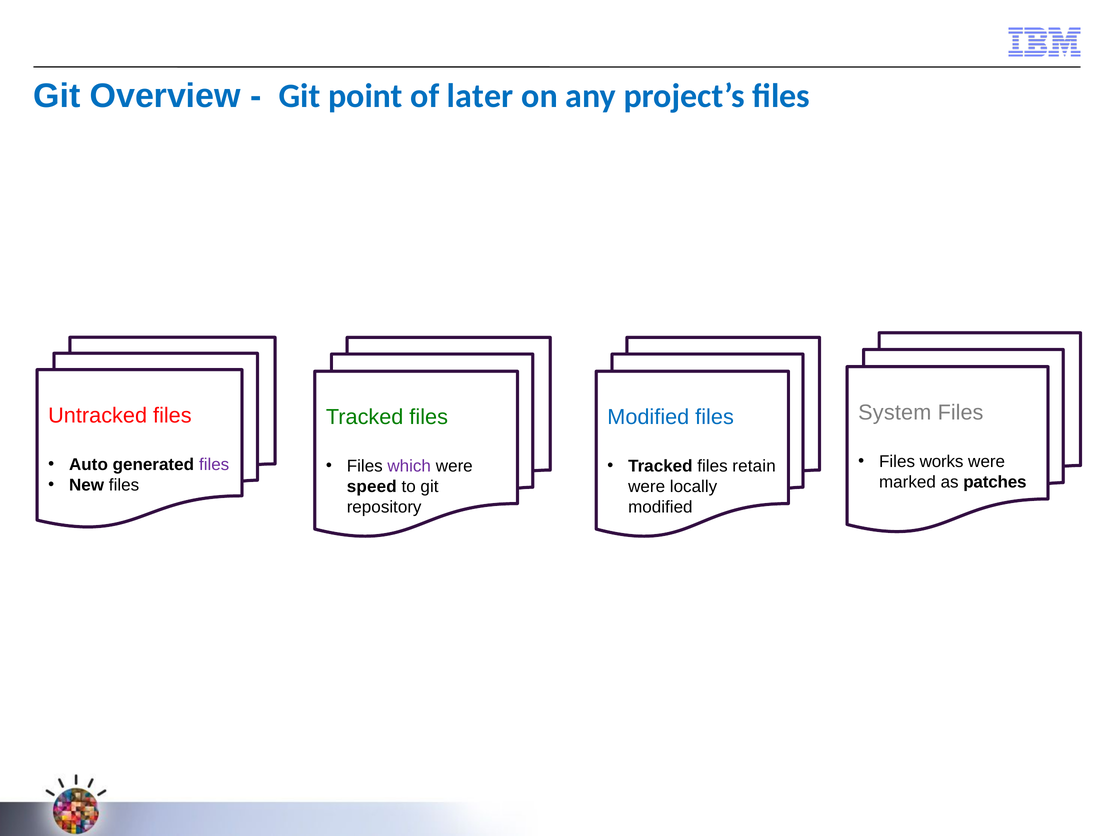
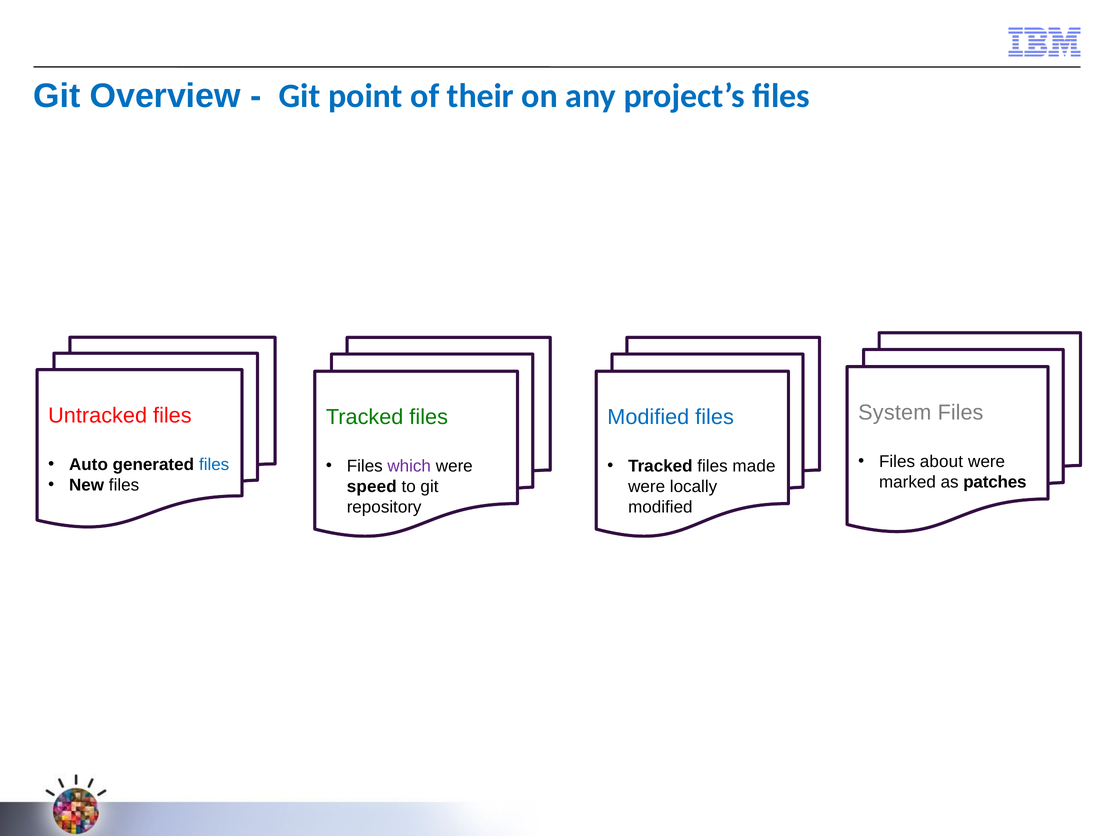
later: later -> their (480, 96)
works: works -> about (941, 461)
files colour: purple -> blue (214, 464)
retain: retain -> made (754, 466)
